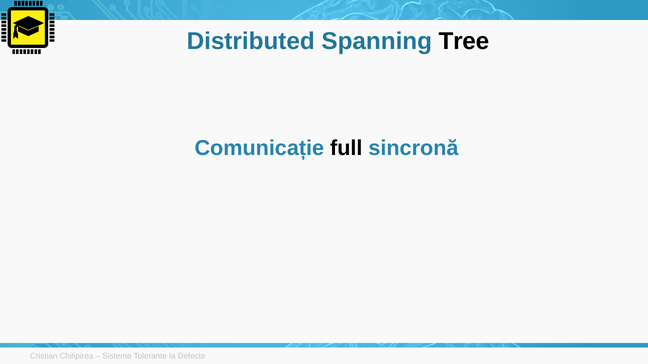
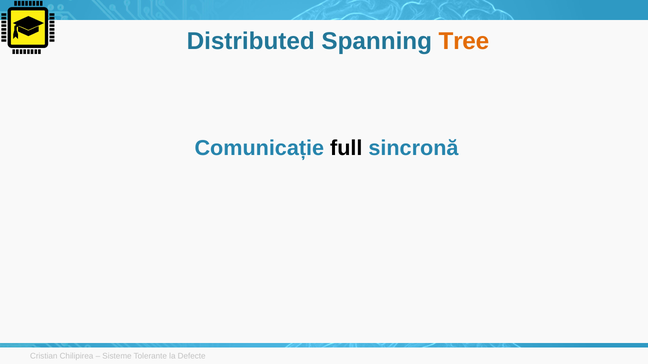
Tree colour: black -> orange (464, 41)
